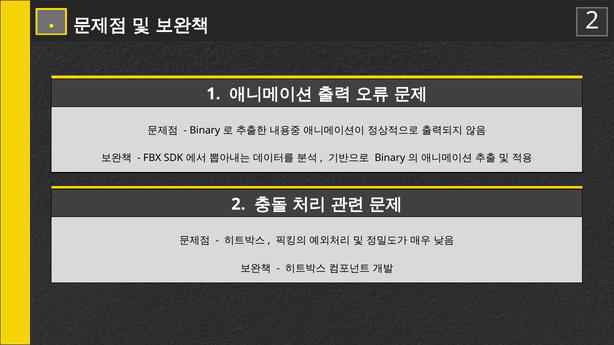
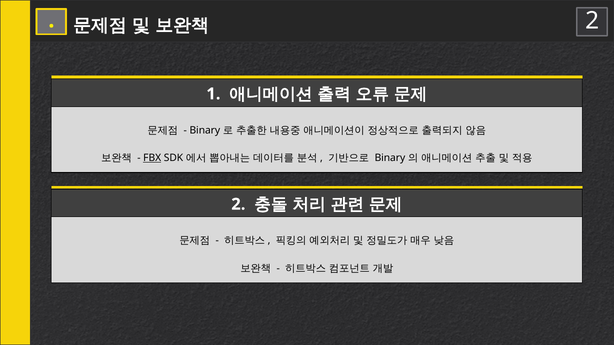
FBX underline: none -> present (152, 158)
